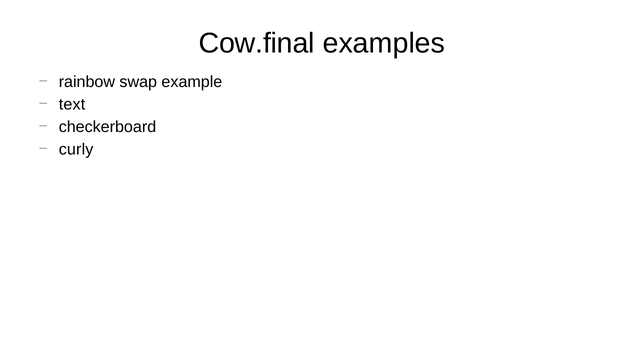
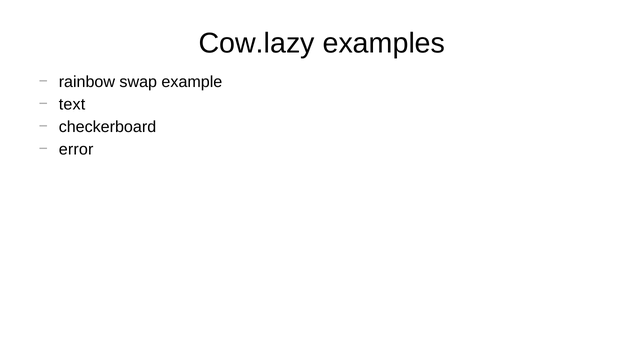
Cow.final: Cow.final -> Cow.lazy (257, 43)
curly: curly -> error (76, 149)
